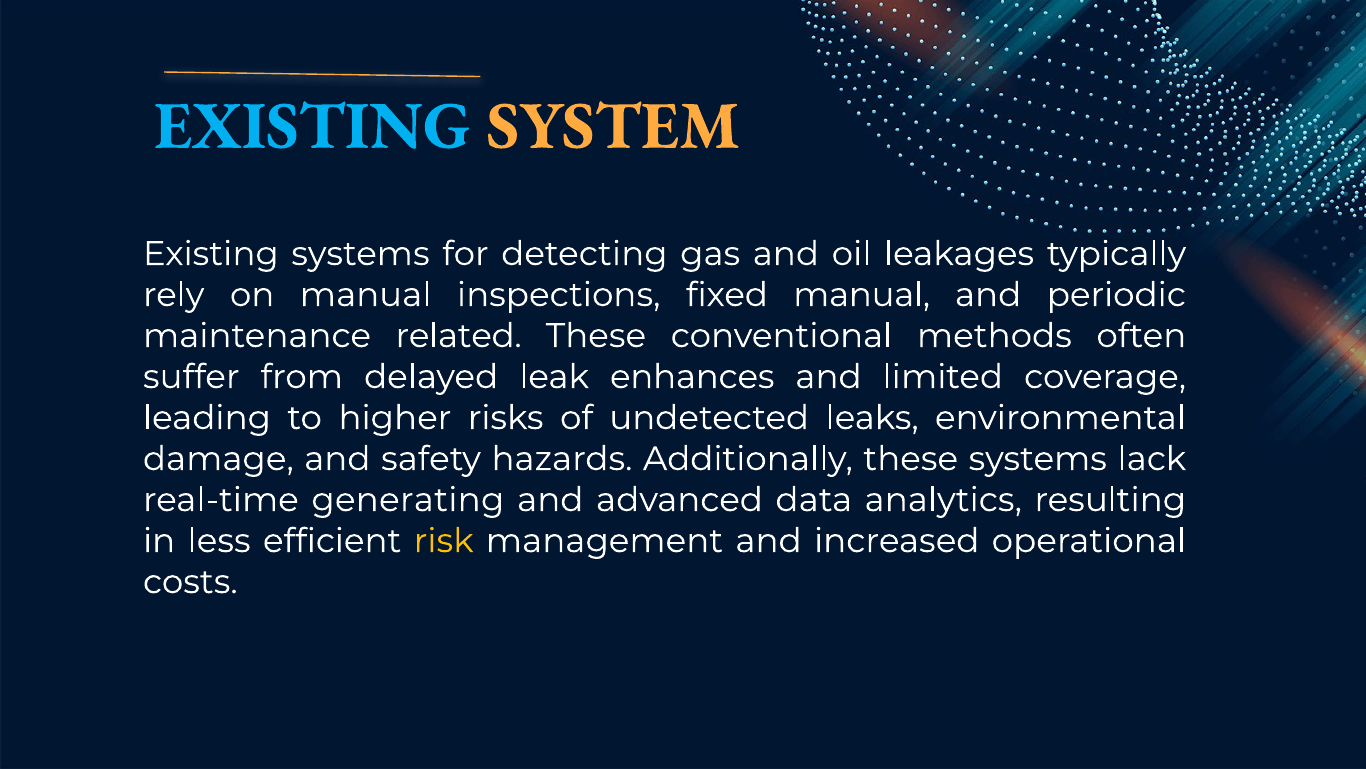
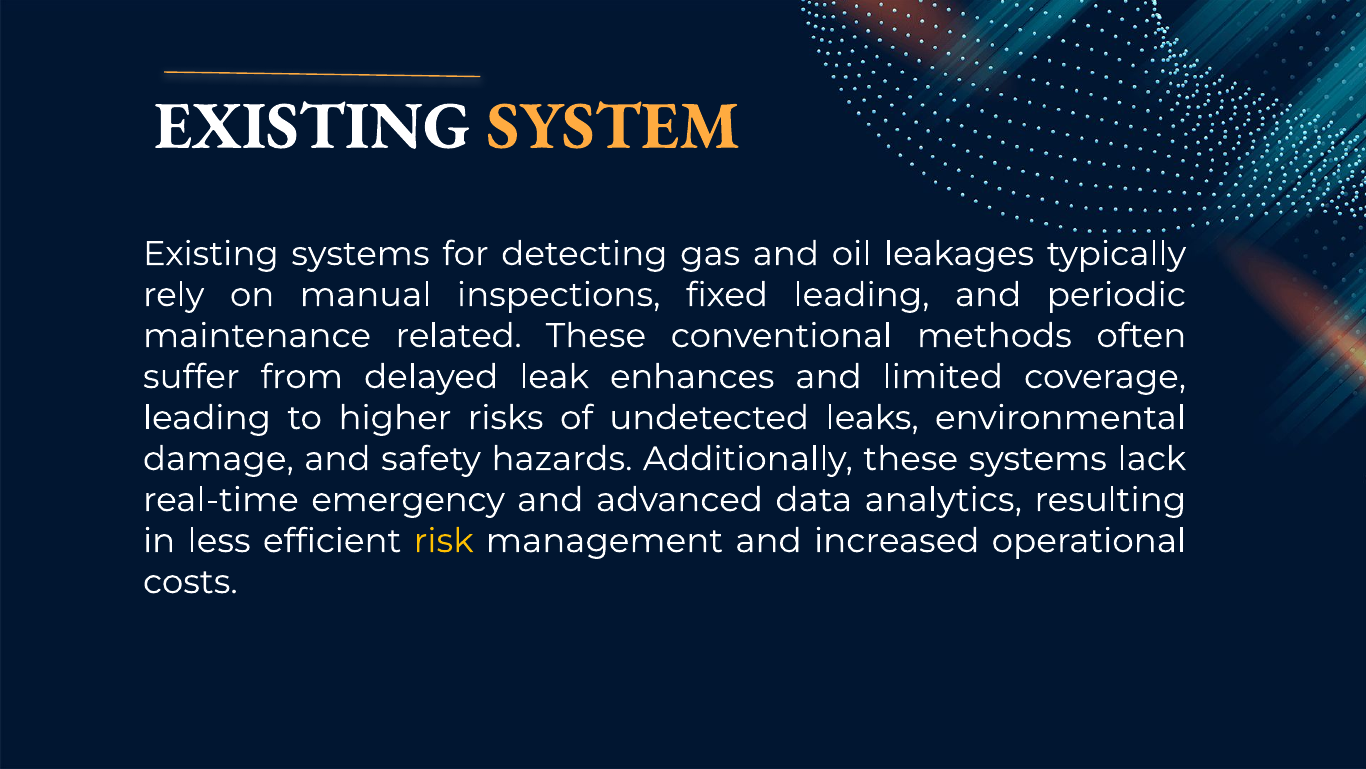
EXISTING colour: light blue -> white (312, 126)
fixed manual: manual -> leading (861, 295)
generating: generating -> emergency (408, 500)
